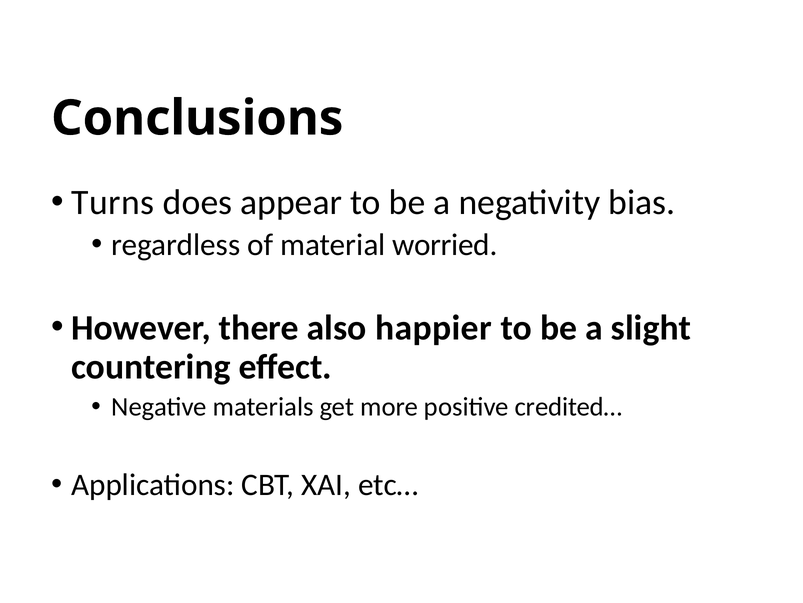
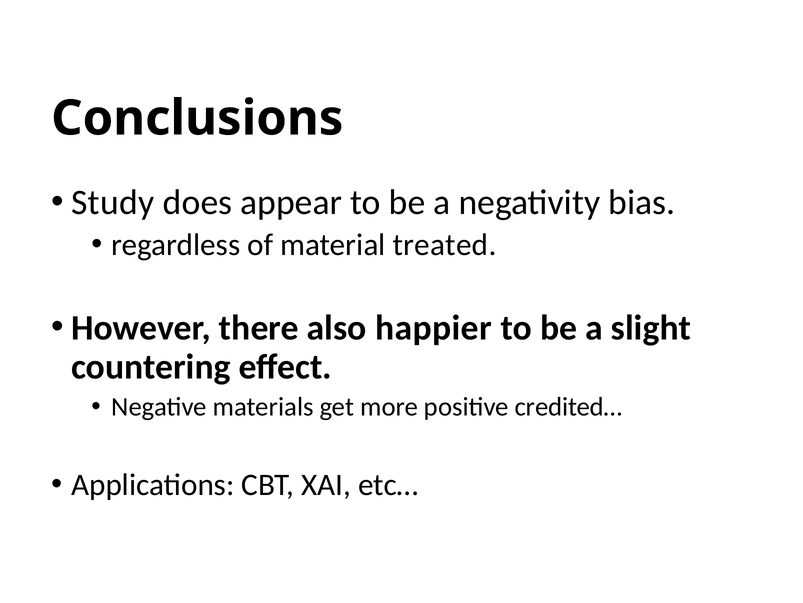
Turns: Turns -> Study (113, 202)
worried: worried -> treated (445, 244)
